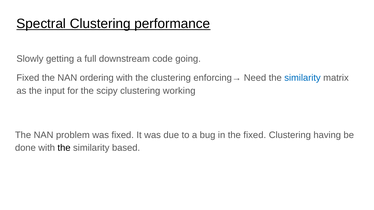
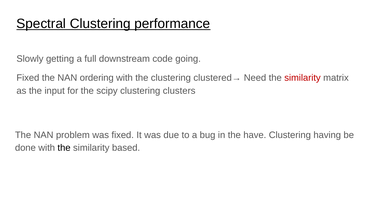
enforcing→: enforcing→ -> clustered→ (217, 78)
similarity colour: blue -> red (303, 78)
working: working -> clusters (179, 91)
the fixed: fixed -> have (255, 135)
